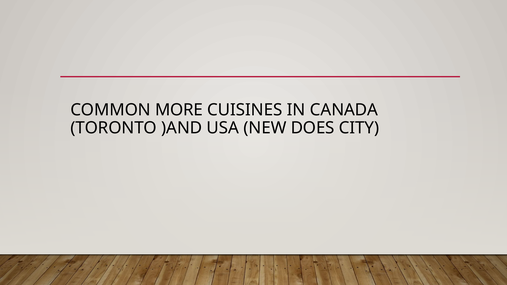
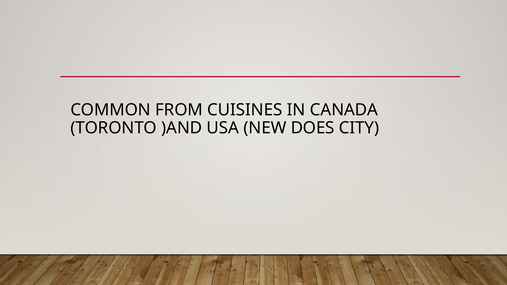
MORE: MORE -> FROM (179, 110)
